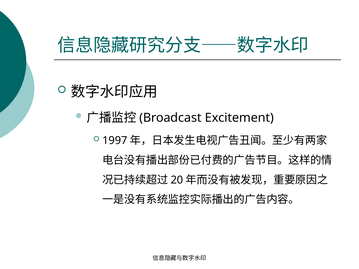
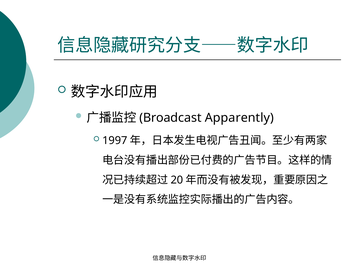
Excitement: Excitement -> Apparently (239, 118)
